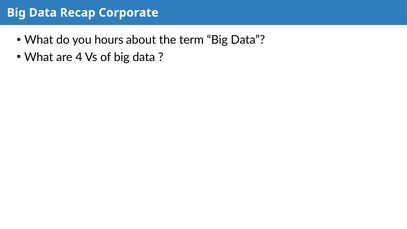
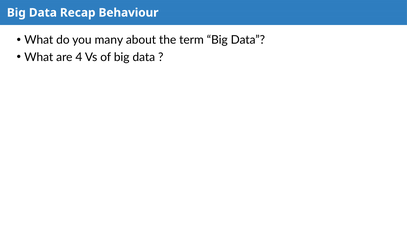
Corporate: Corporate -> Behaviour (129, 13)
hours: hours -> many (109, 40)
